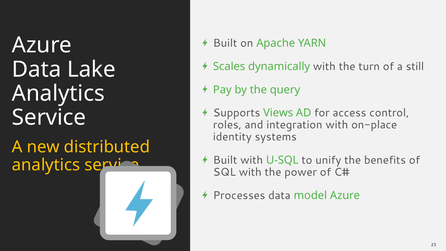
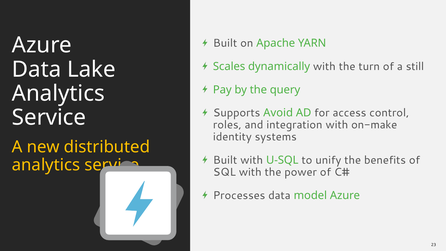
Views: Views -> Avoid (278, 113)
on-place: on-place -> on-make (374, 125)
